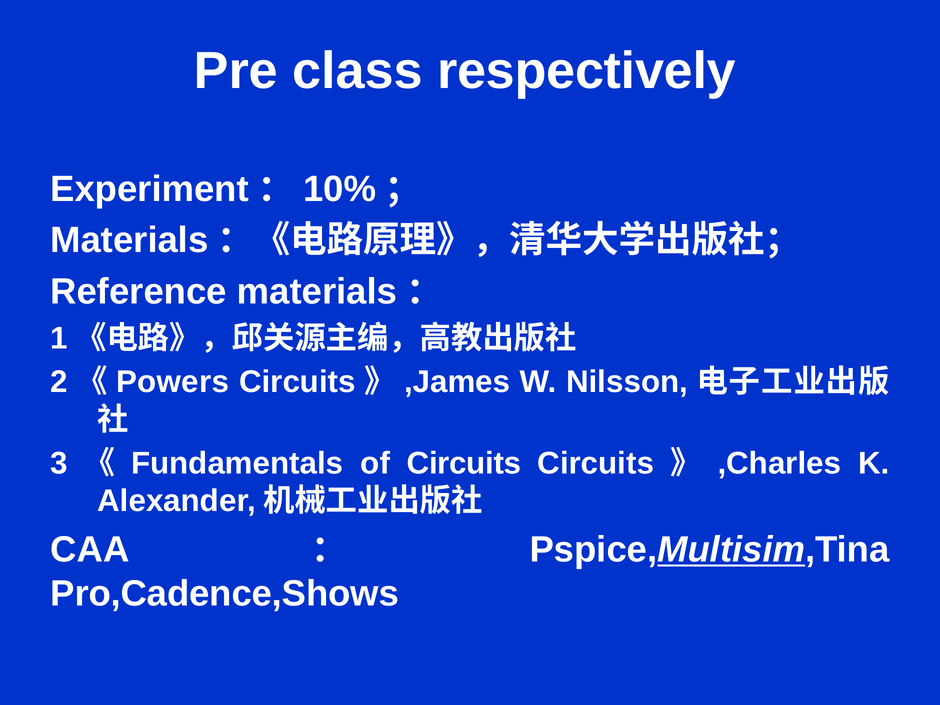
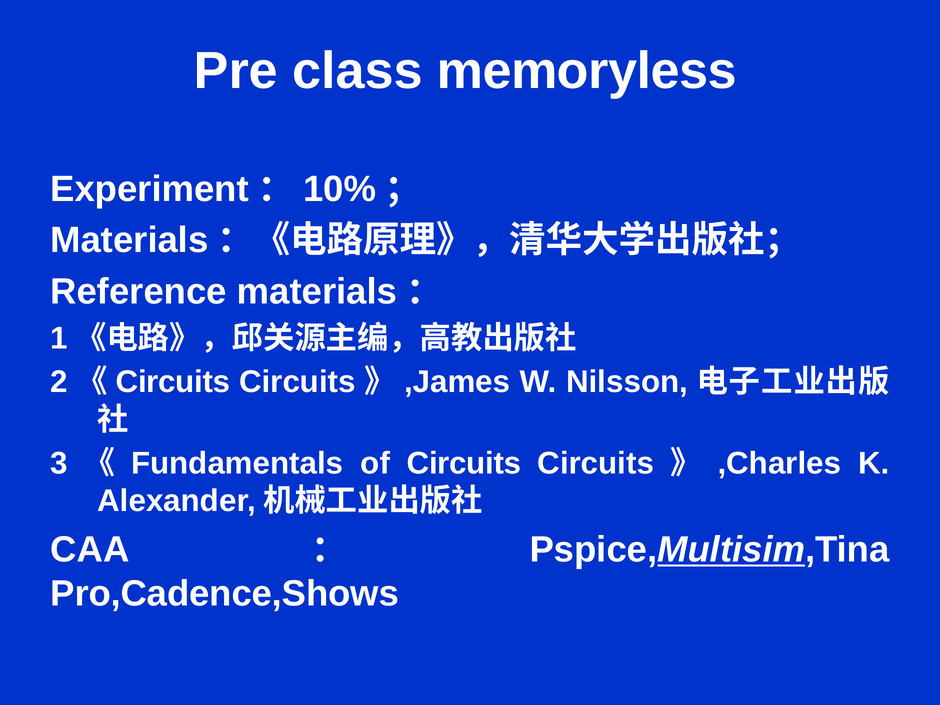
respectively: respectively -> memoryless (587, 71)
Powers: Powers -> Circuits (173, 382)
